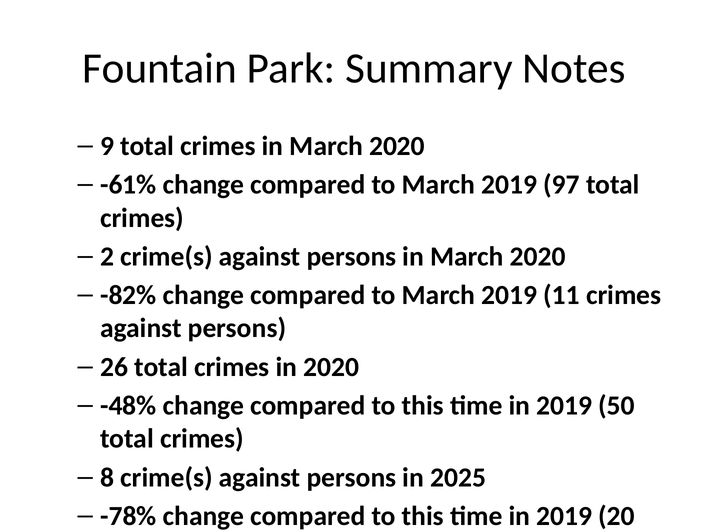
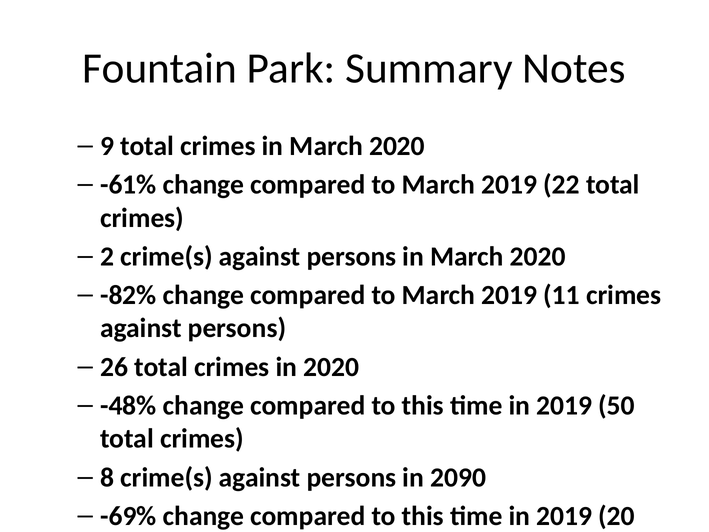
97: 97 -> 22 (562, 185)
2025: 2025 -> 2090 (458, 477)
-78%: -78% -> -69% (128, 516)
